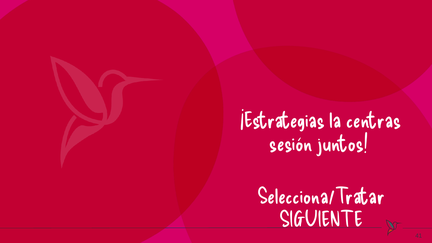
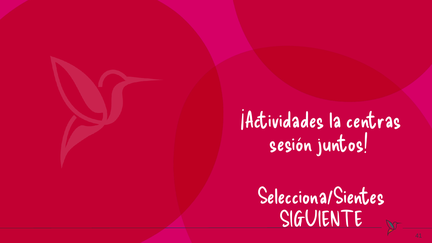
¡Estrategias: ¡Estrategias -> ¡Actividades (283, 121)
Selecciona/Tratar: Selecciona/Tratar -> Selecciona/Sientes (321, 197)
